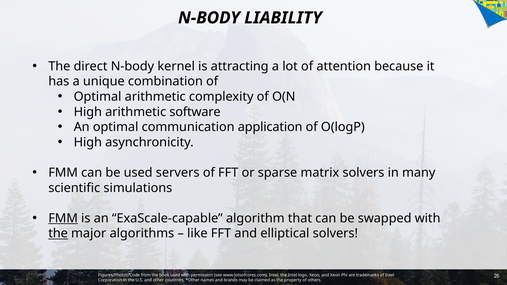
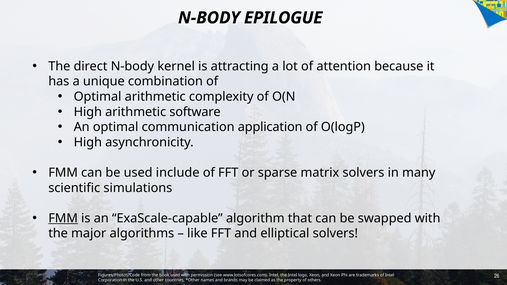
LIABILITY: LIABILITY -> EPILOGUE (283, 18)
servers: servers -> include (178, 173)
the underline: present -> none (58, 234)
